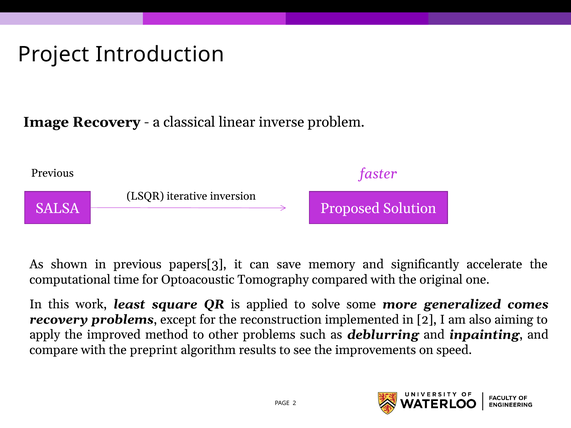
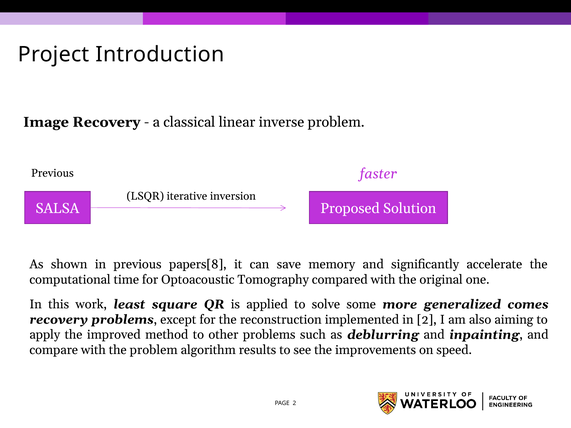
papers[3: papers[3 -> papers[8 (198, 265)
the preprint: preprint -> problem (154, 350)
